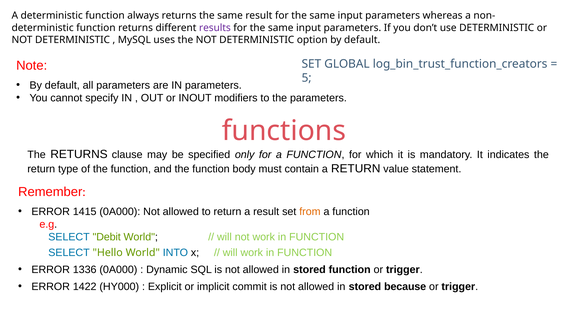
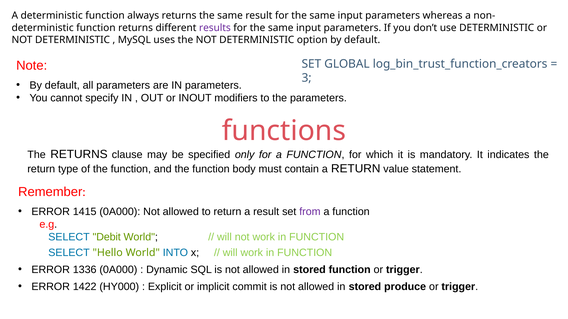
5: 5 -> 3 (307, 78)
from colour: orange -> purple (310, 212)
because: because -> produce (405, 287)
